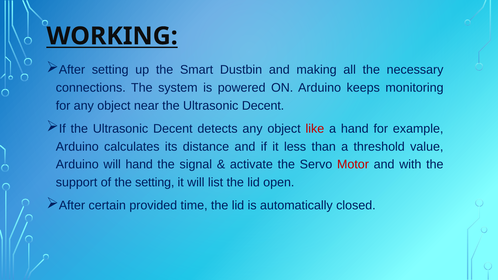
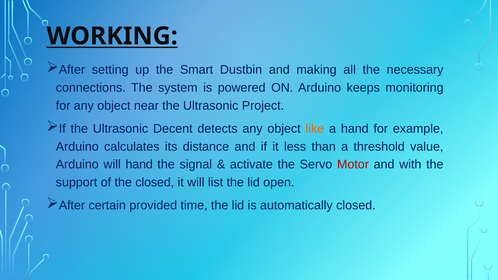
near the Ultrasonic Decent: Decent -> Project (263, 106)
like colour: red -> orange (315, 129)
the setting: setting -> closed (155, 183)
